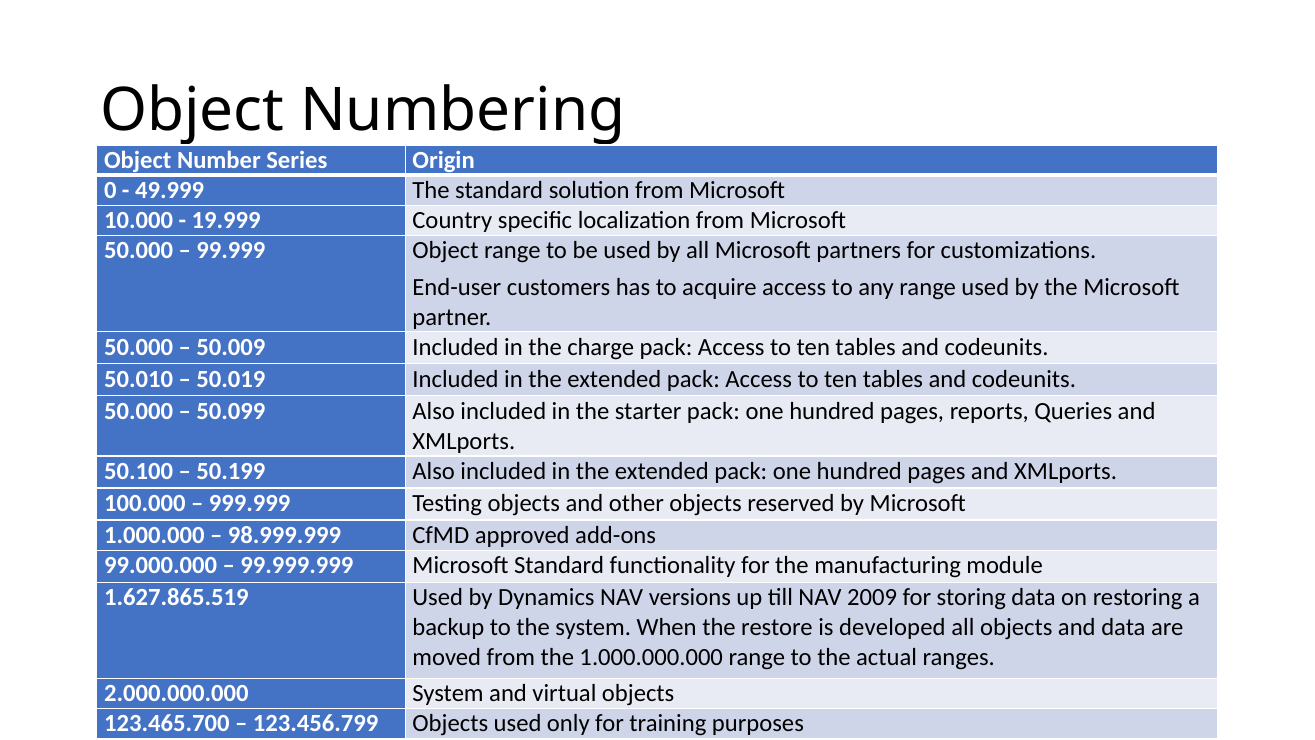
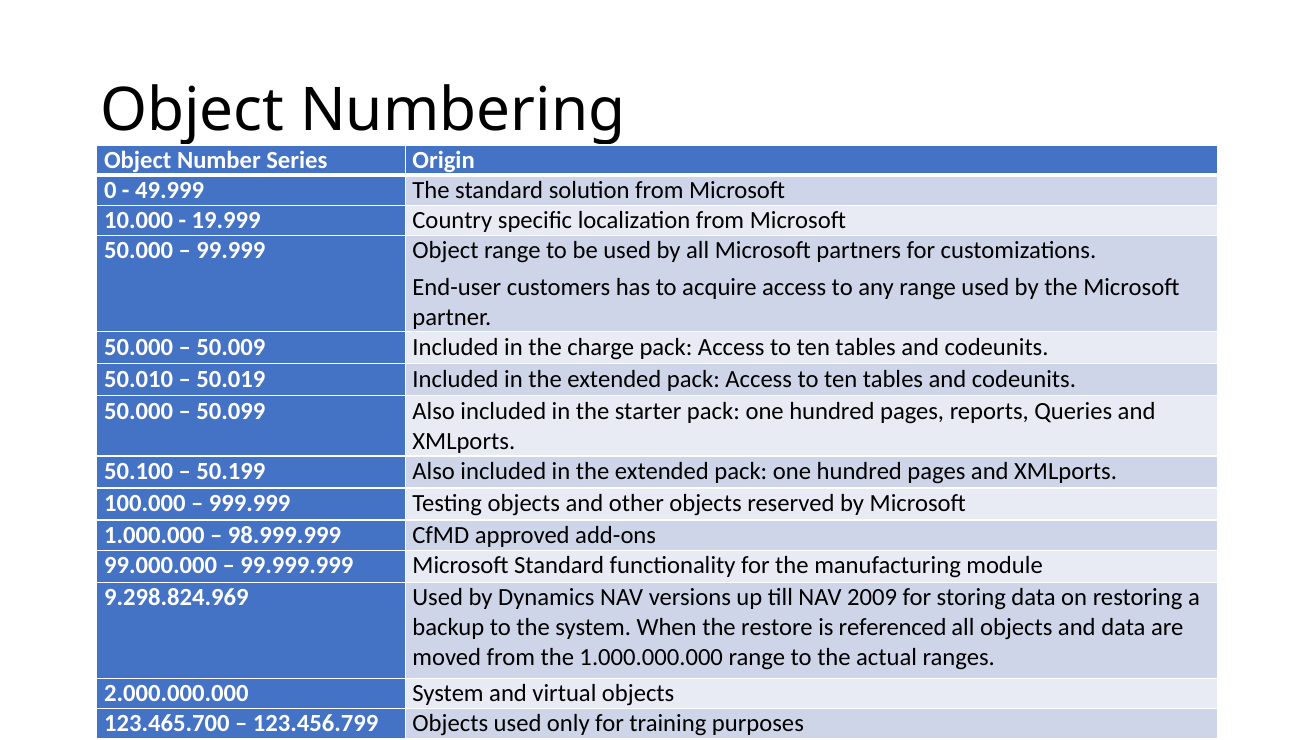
1.627.865.519: 1.627.865.519 -> 9.298.824.969 (176, 597)
developed: developed -> referenced (893, 627)
